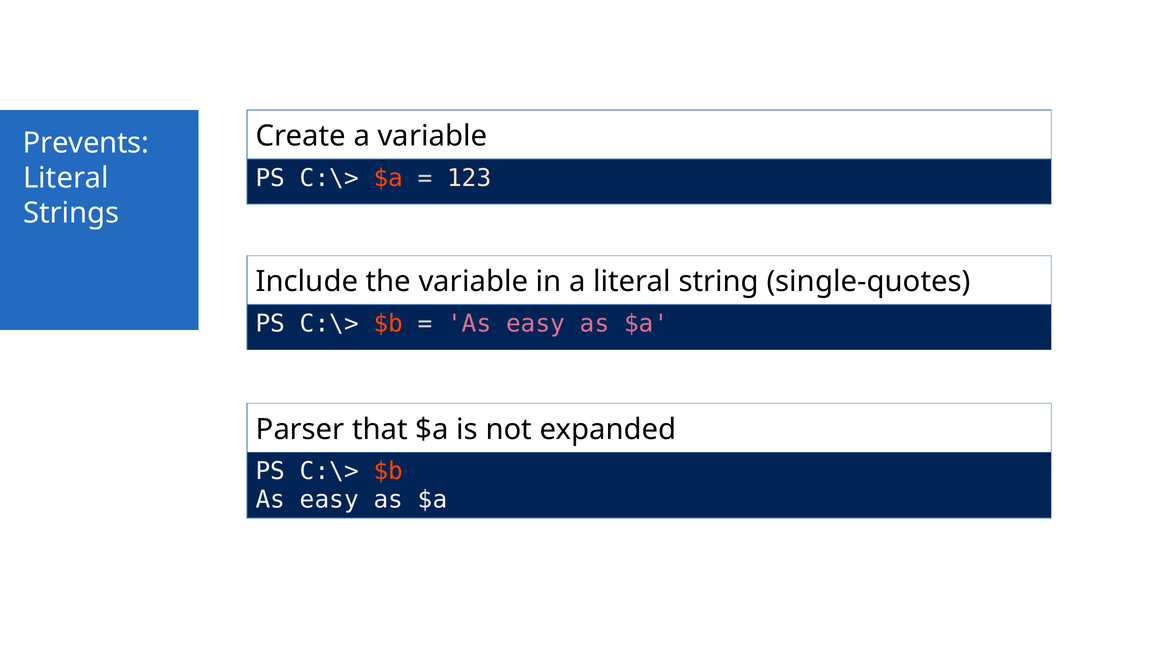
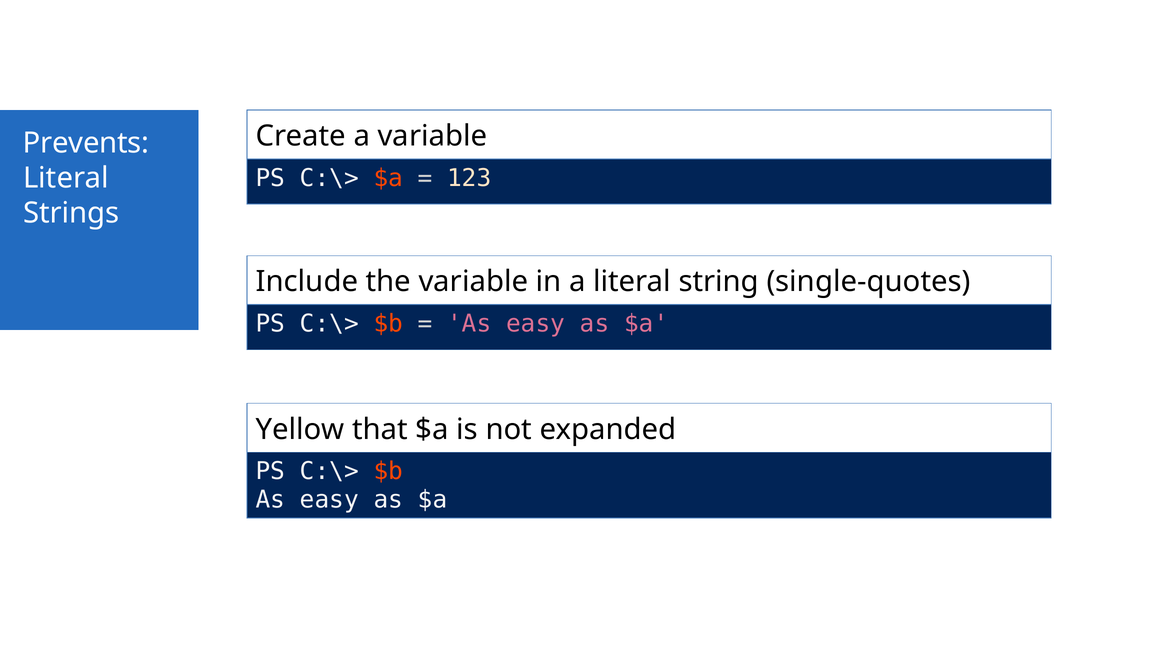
Parser: Parser -> Yellow (300, 429)
